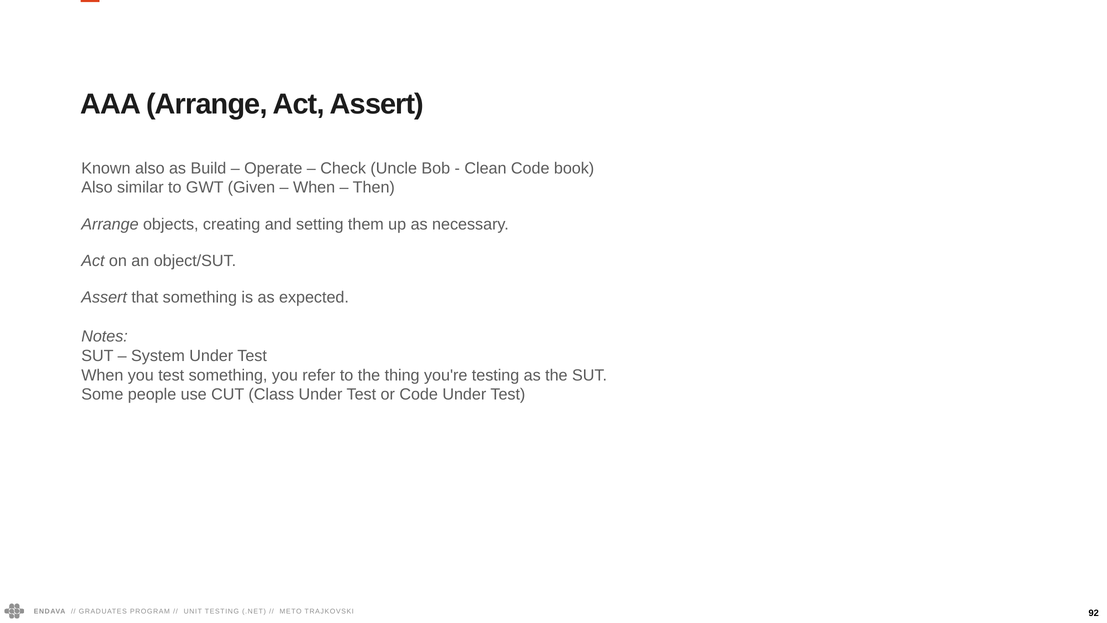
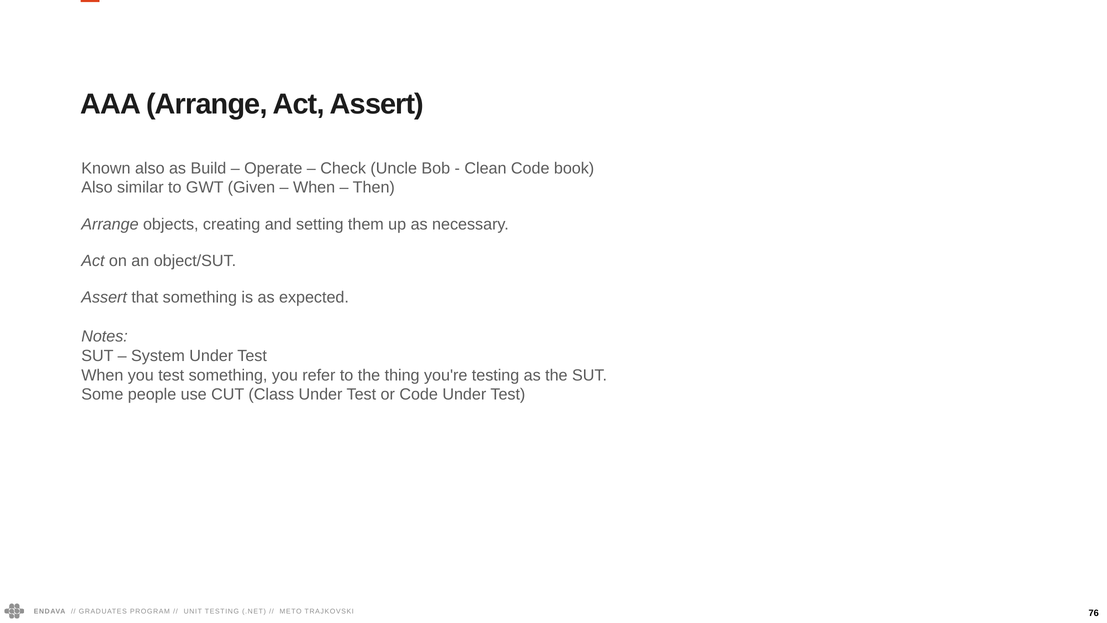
92: 92 -> 76 (1094, 613)
